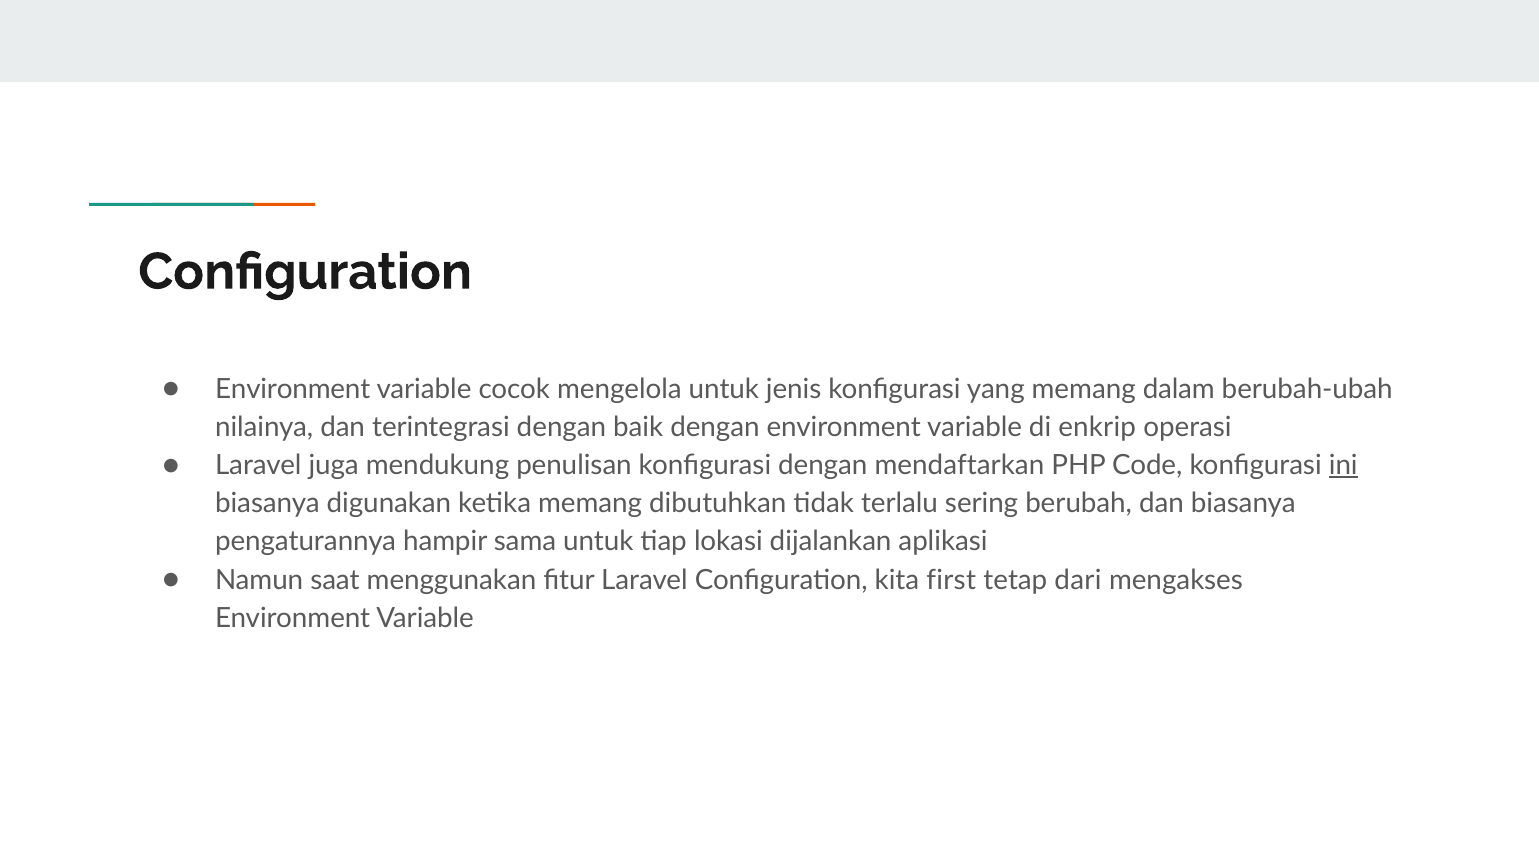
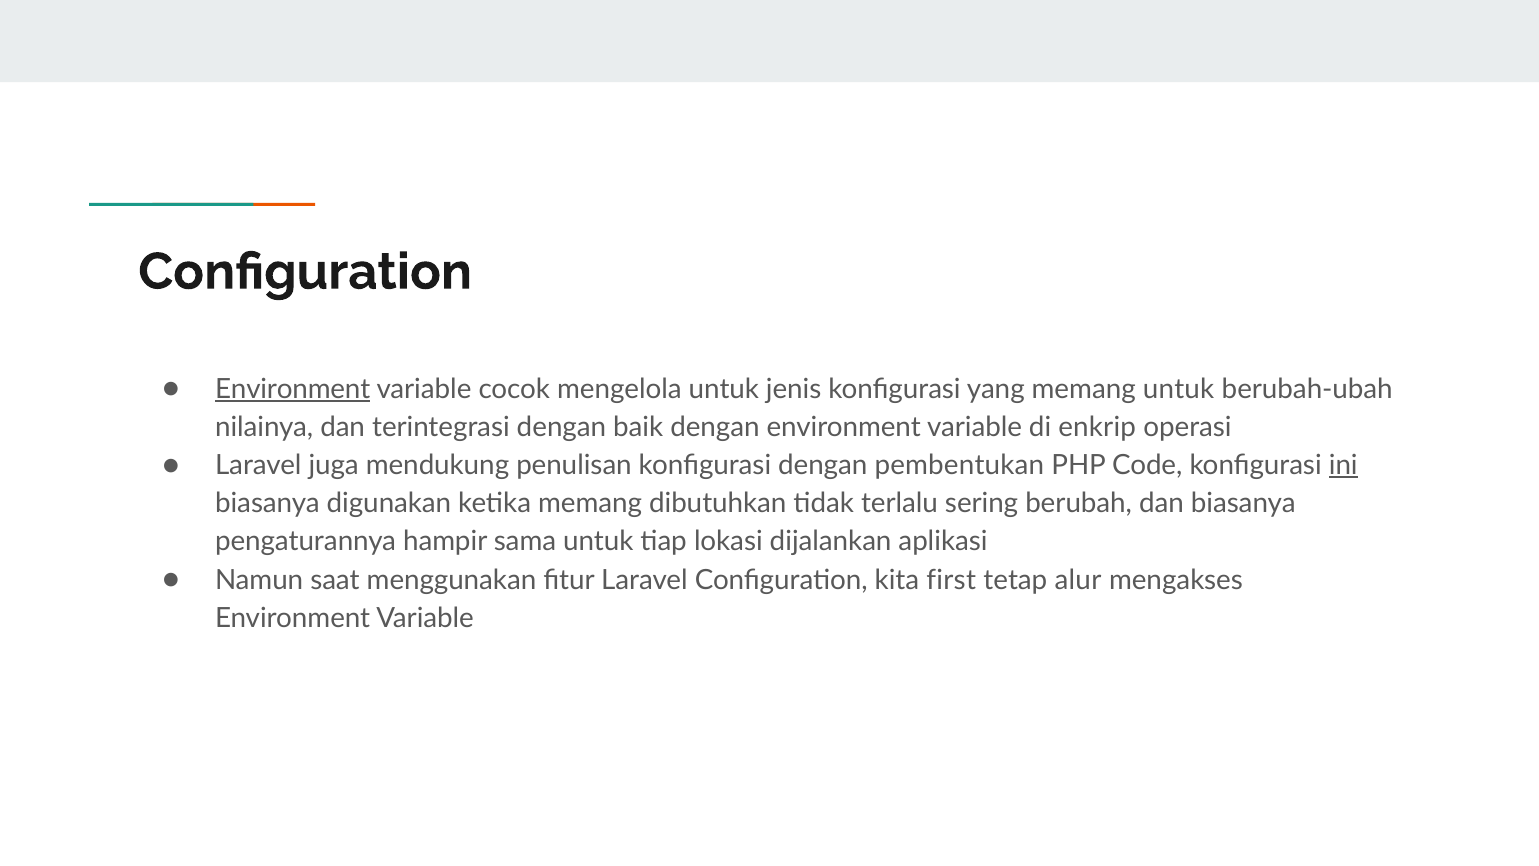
Environment underline: none -> present (293, 389)
memang dalam: dalam -> untuk (1179, 389)
mendaftarkan: mendaftarkan -> pembentukan (959, 465)
dari: dari -> alur (1078, 580)
